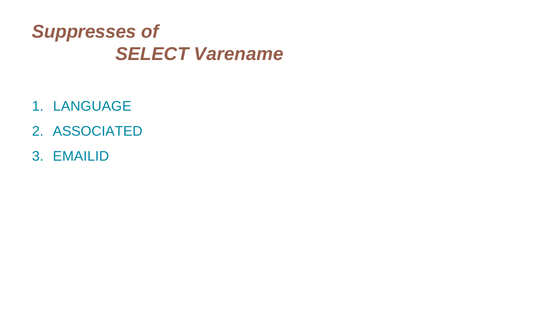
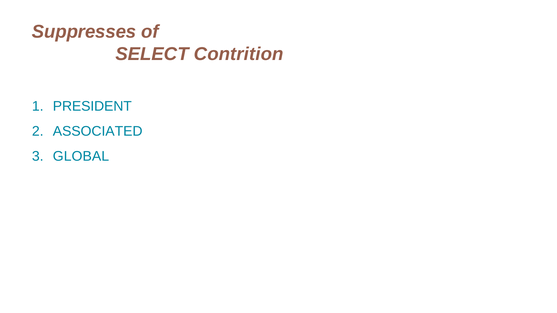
Varename: Varename -> Contrition (239, 54)
LANGUAGE: LANGUAGE -> PRESIDENT (92, 106)
EMAILID: EMAILID -> GLOBAL (81, 156)
